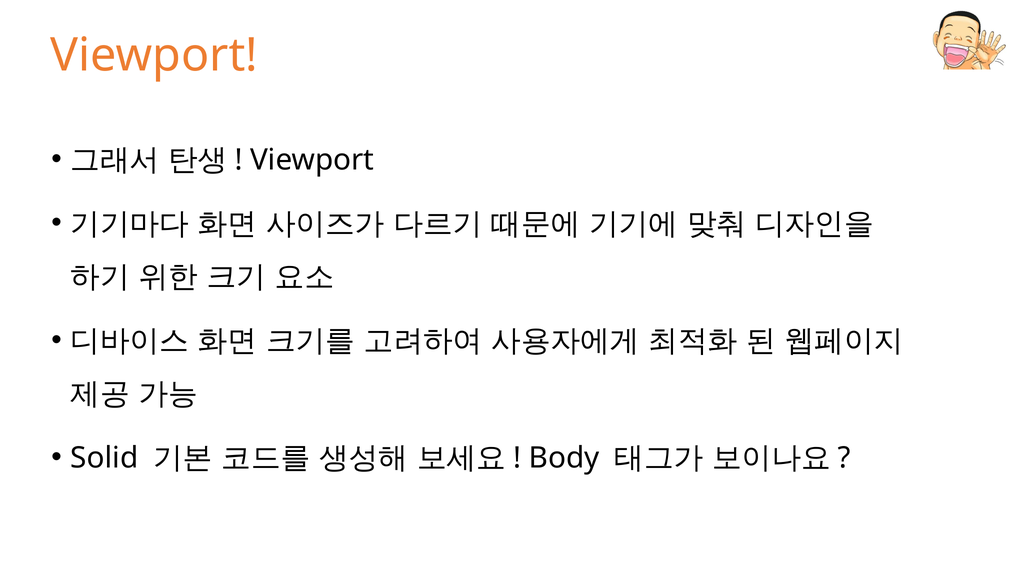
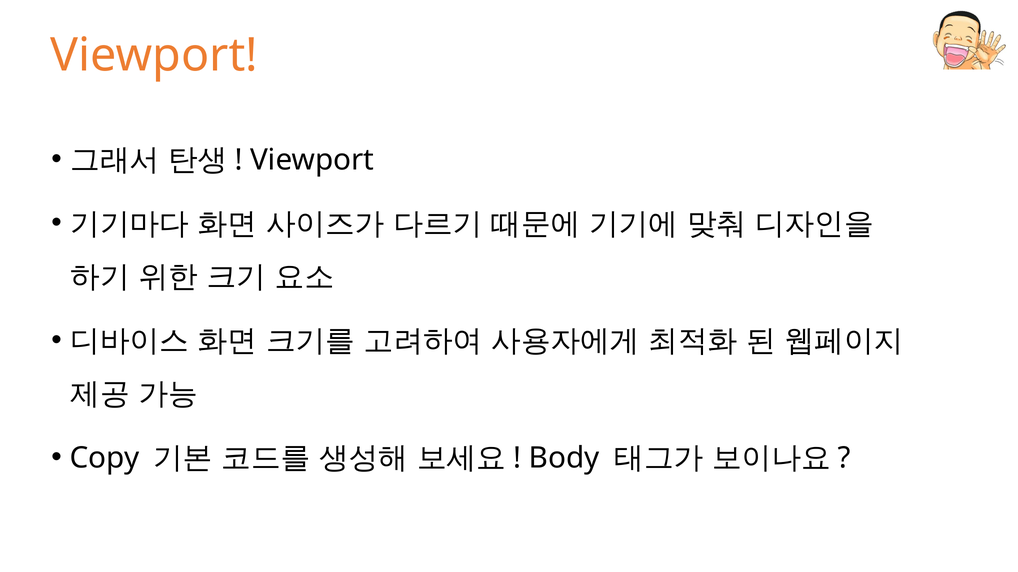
Solid: Solid -> Copy (105, 458)
